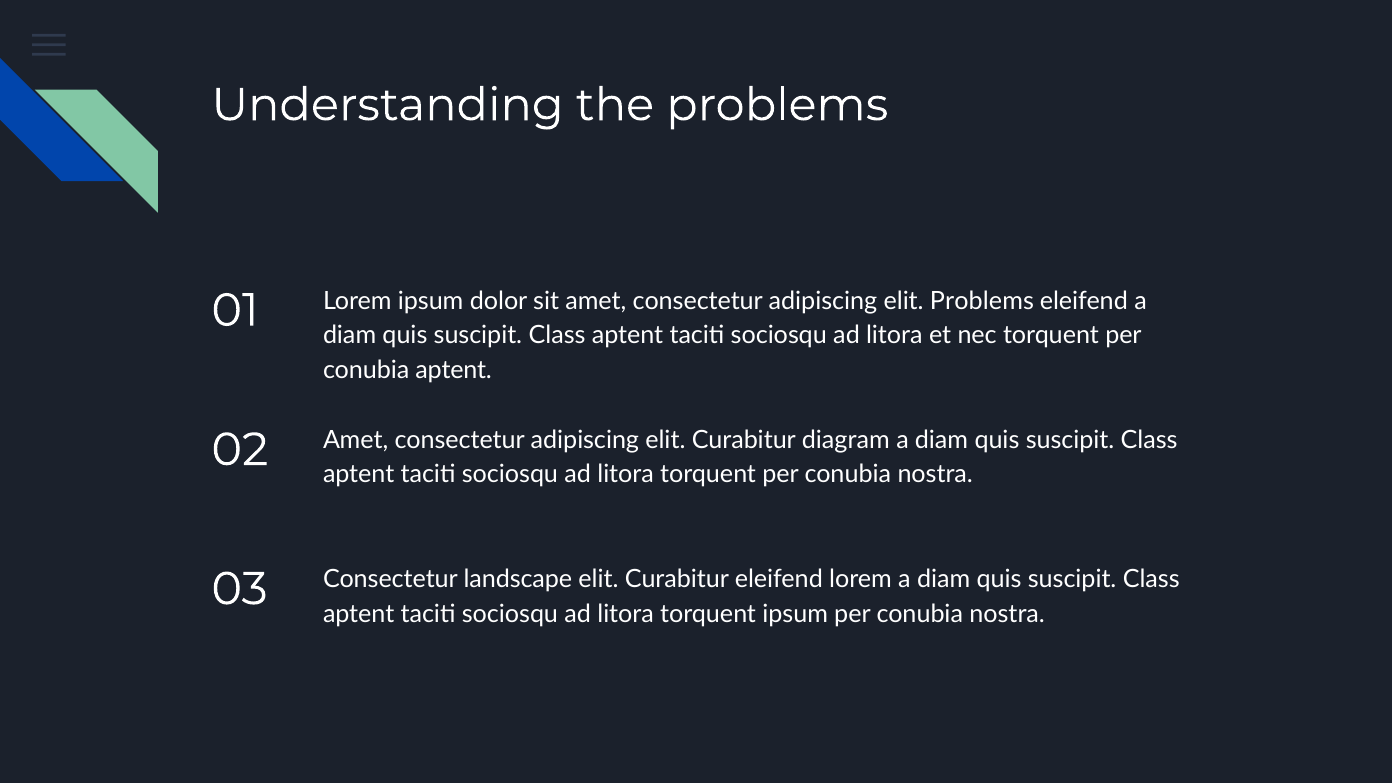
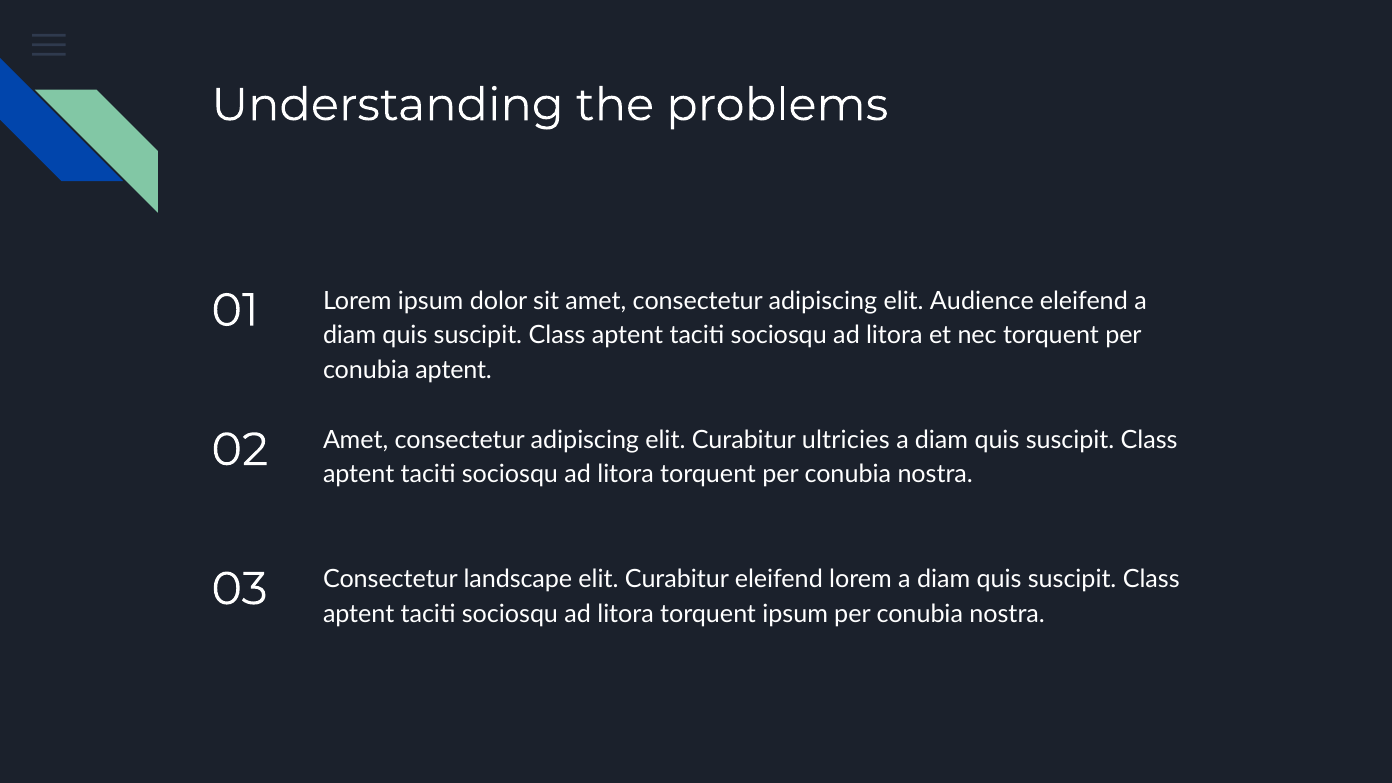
elit Problems: Problems -> Audience (982, 301)
diagram: diagram -> ultricies (846, 440)
